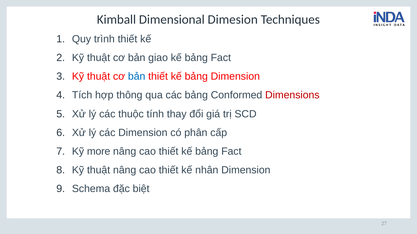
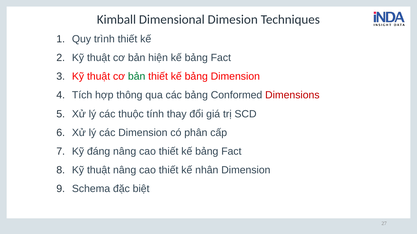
giao: giao -> hiện (158, 58)
bản colour: blue -> green (137, 77)
more: more -> đáng (99, 152)
